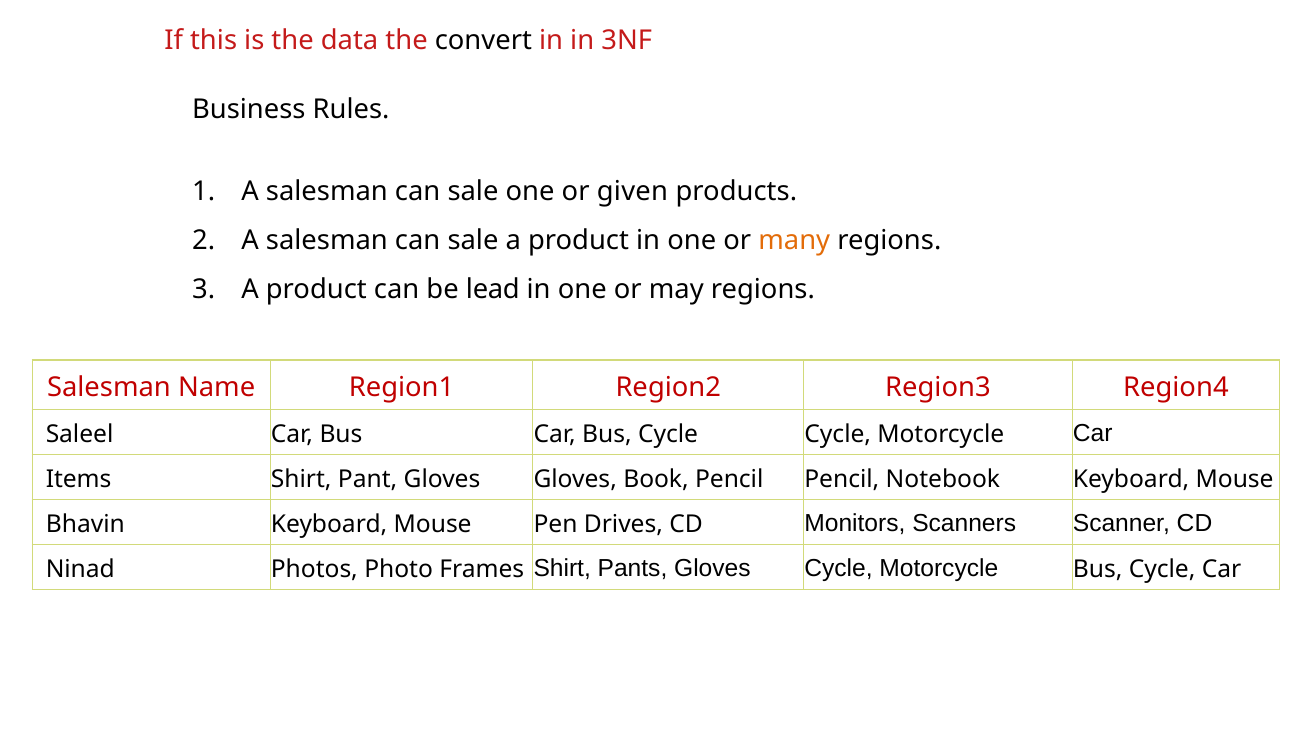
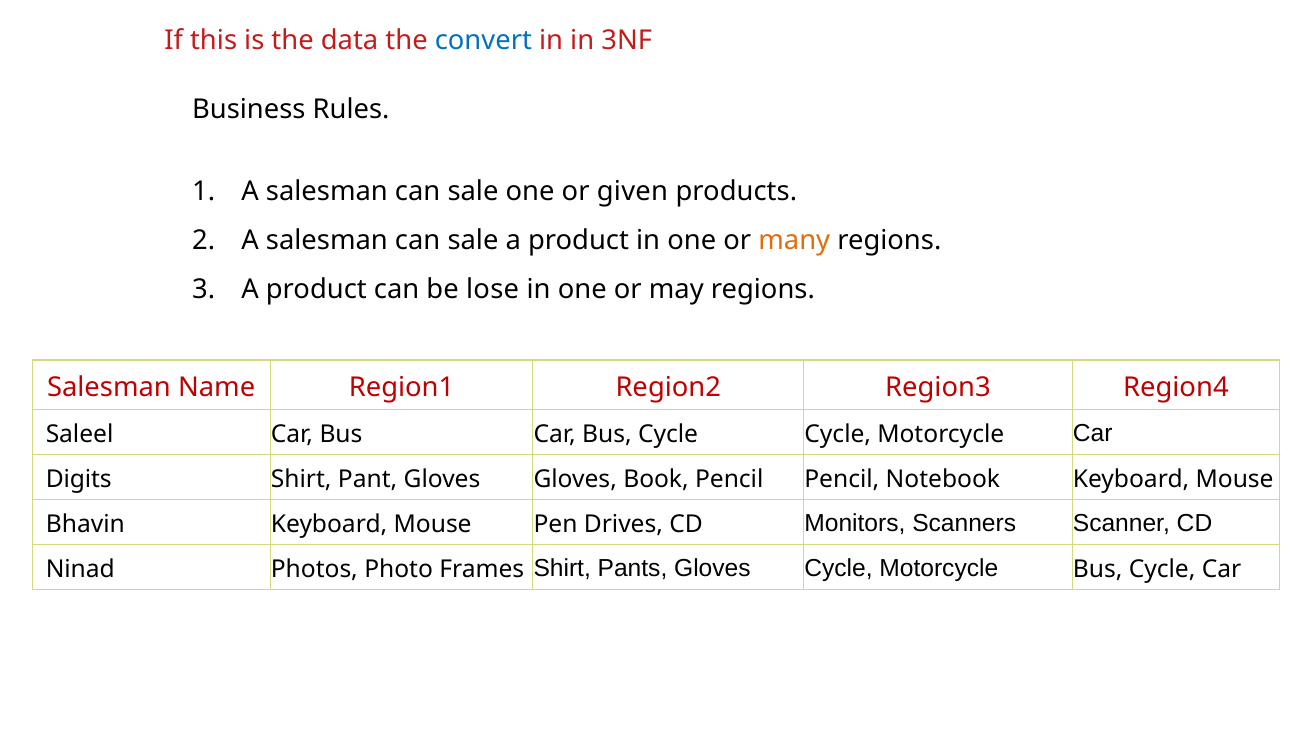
convert colour: black -> blue (483, 40)
lead: lead -> lose (493, 290)
Items: Items -> Digits (79, 479)
